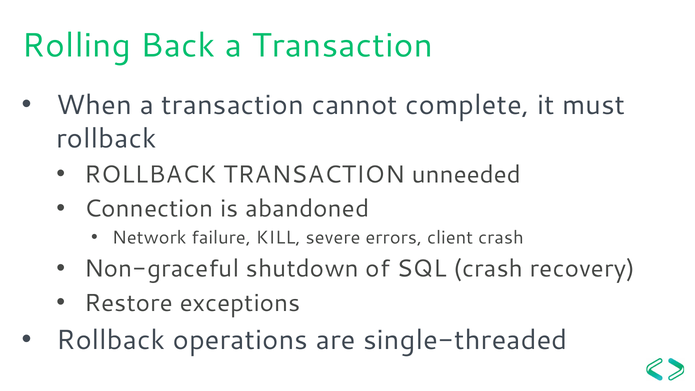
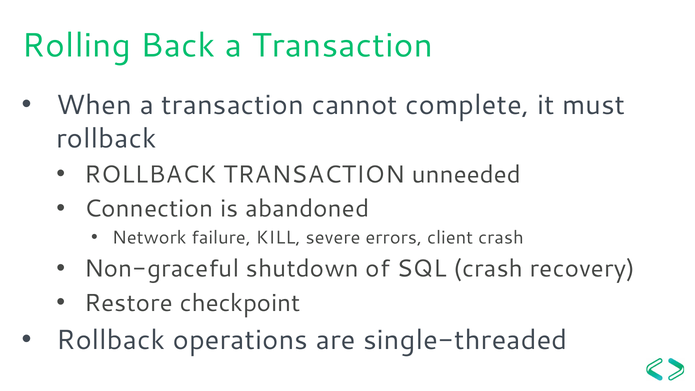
exceptions: exceptions -> checkpoint (240, 303)
